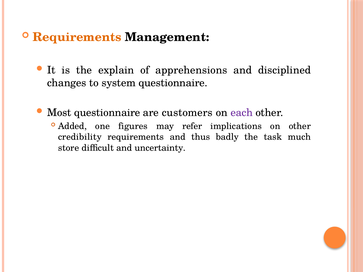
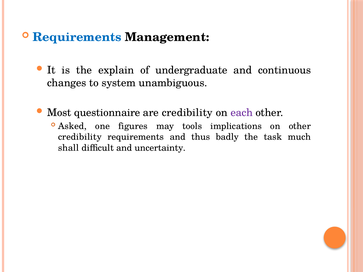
Requirements colour: orange -> blue (77, 37)
apprehensions: apprehensions -> undergraduate (191, 70)
disciplined: disciplined -> continuous (285, 70)
system questionnaire: questionnaire -> unambiguous (173, 83)
are customers: customers -> credibility (187, 113)
Added: Added -> Asked (72, 126)
refer: refer -> tools (192, 126)
store: store -> shall (69, 148)
